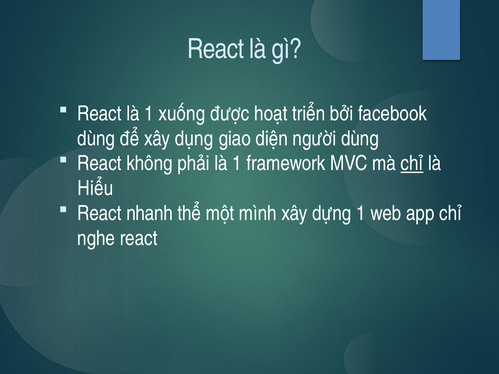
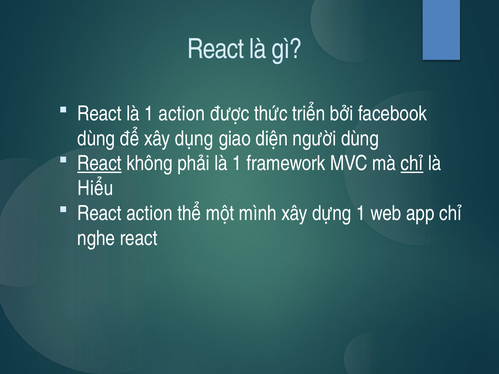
1 xuống: xuống -> action (182, 114)
hoạt: hoạt -> thức (271, 114)
React underline: none -> present (99, 164)
React nhanh: nhanh -> action (149, 213)
